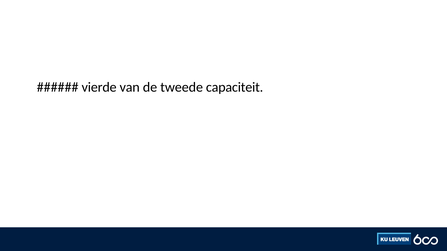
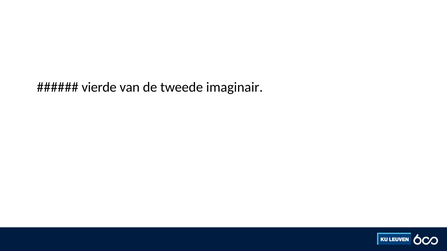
capaciteit: capaciteit -> imaginair (235, 87)
